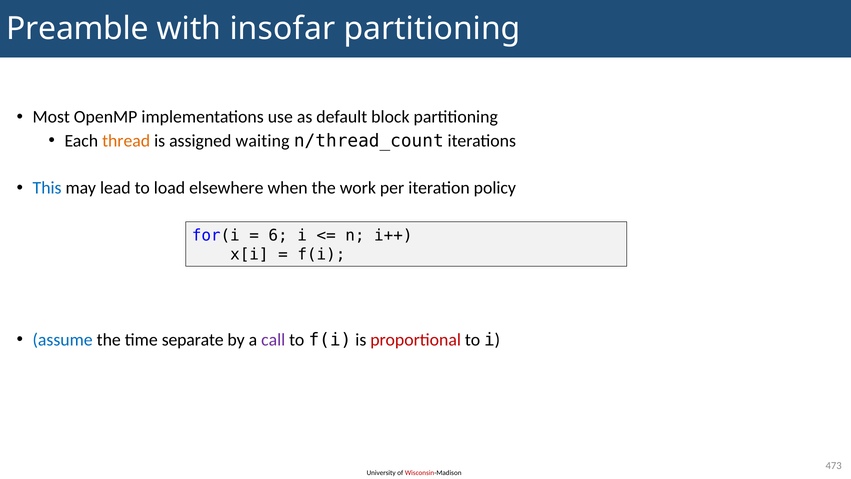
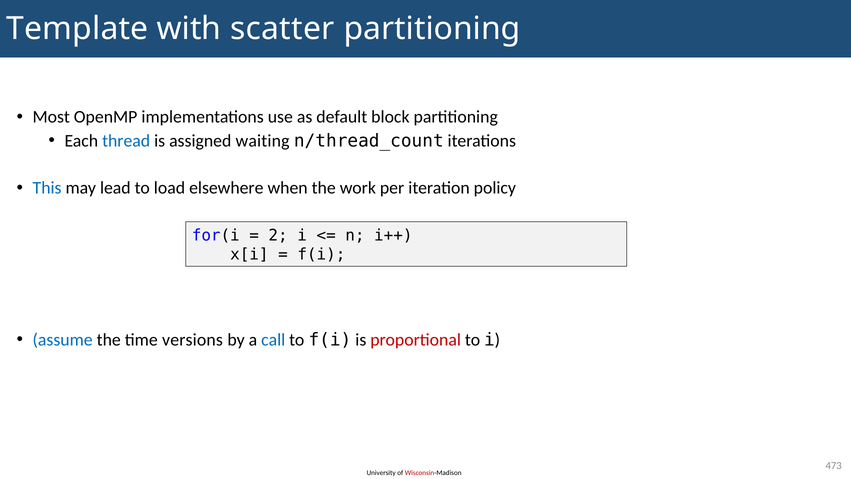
Preamble: Preamble -> Template (77, 29)
insofar: insofar -> scatter (282, 29)
thread colour: orange -> blue (126, 141)
6: 6 -> 2 (278, 235)
separate: separate -> versions (193, 340)
call colour: purple -> blue (273, 340)
